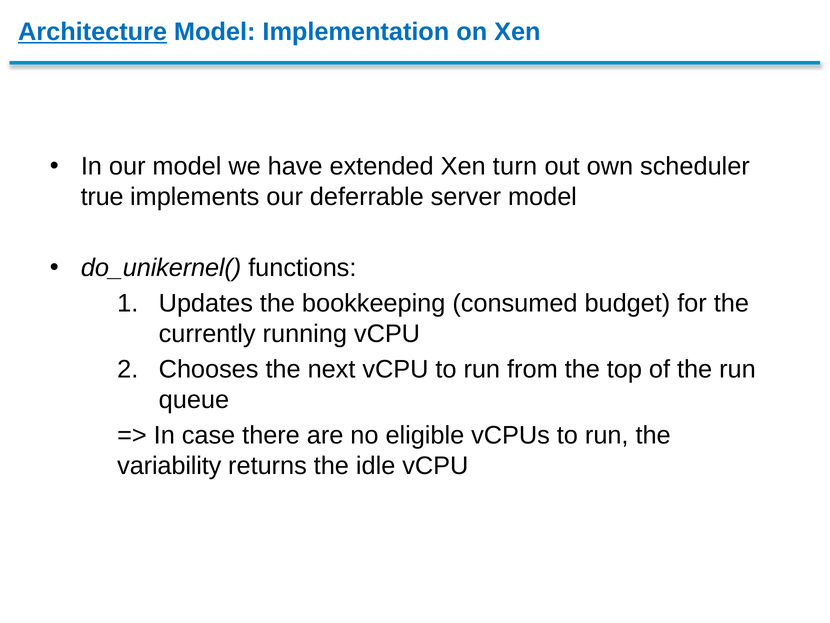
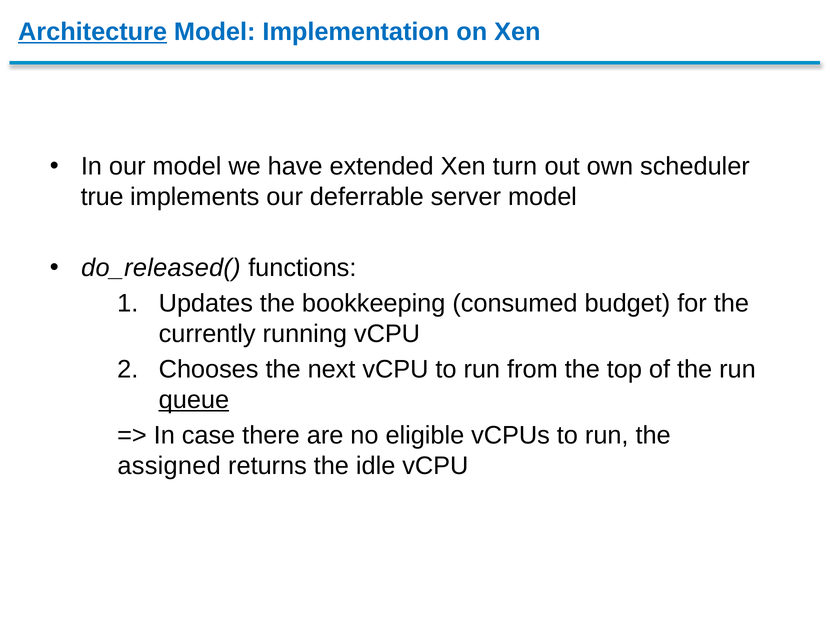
do_unikernel(: do_unikernel( -> do_released( (161, 268)
queue underline: none -> present (194, 400)
variability: variability -> assigned (169, 466)
